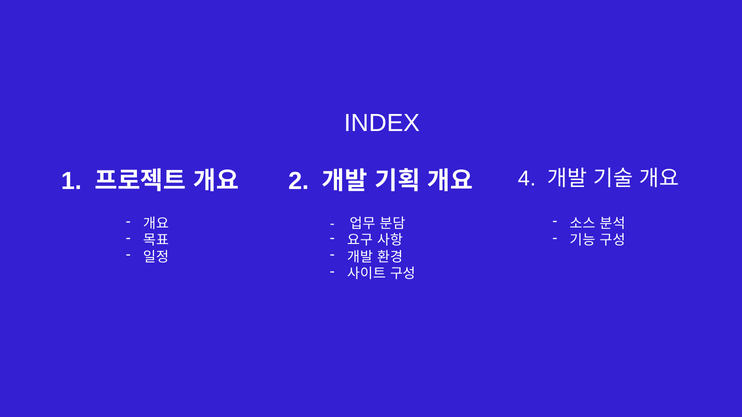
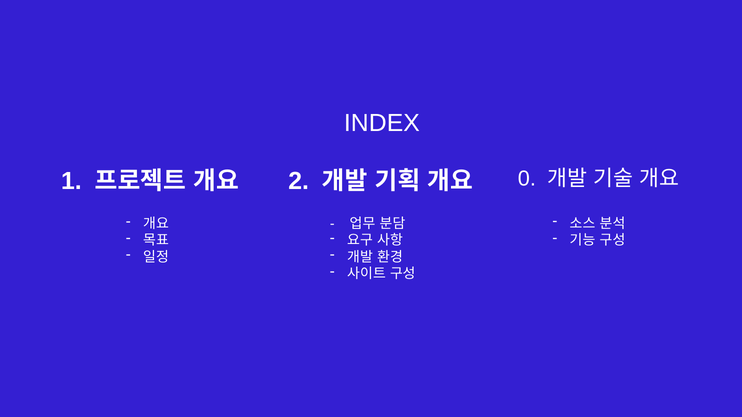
4: 4 -> 0 (527, 179)
